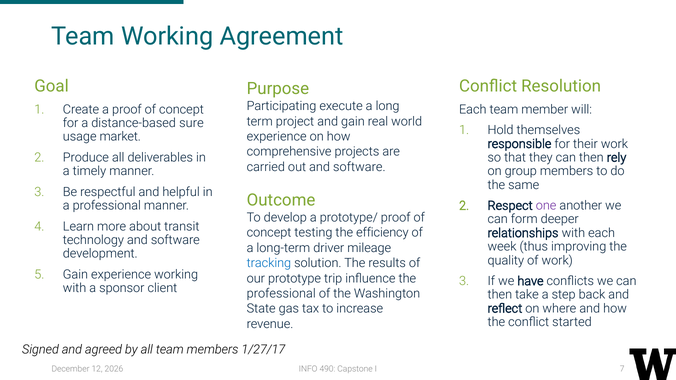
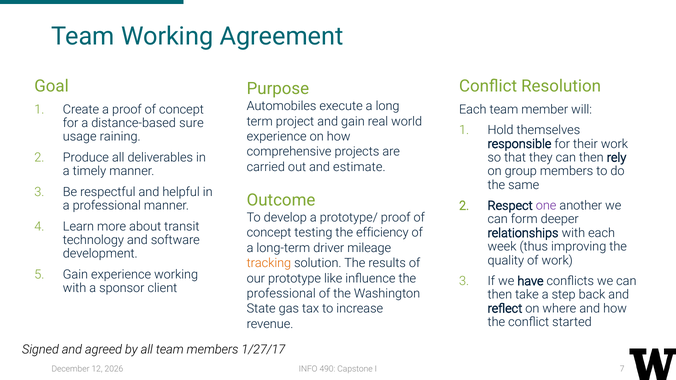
Participating: Participating -> Automobiles (282, 106)
market: market -> raining (120, 137)
out and software: software -> estimate (359, 167)
tracking colour: blue -> orange (269, 263)
trip: trip -> like (333, 279)
